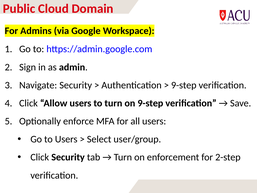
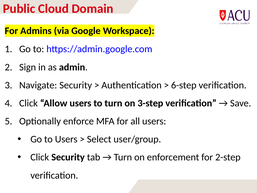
9-step: 9-step -> 6-step (184, 85)
on 9-step: 9-step -> 3-step (150, 103)
